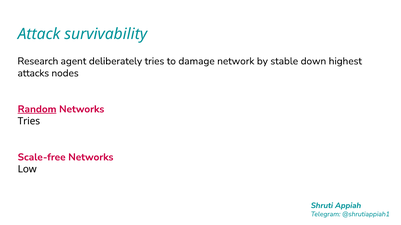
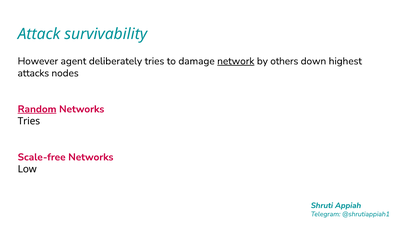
Research: Research -> However (38, 61)
network underline: none -> present (236, 61)
stable: stable -> others (284, 61)
